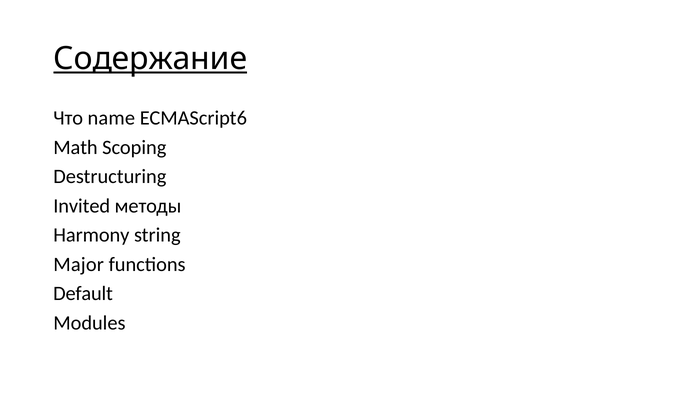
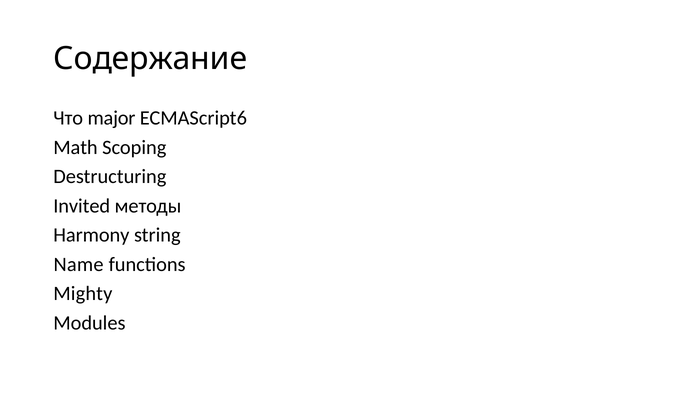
Содержание underline: present -> none (150, 59)
name: name -> major (111, 118)
Major: Major -> Name (79, 264)
Default: Default -> Mighty (83, 294)
